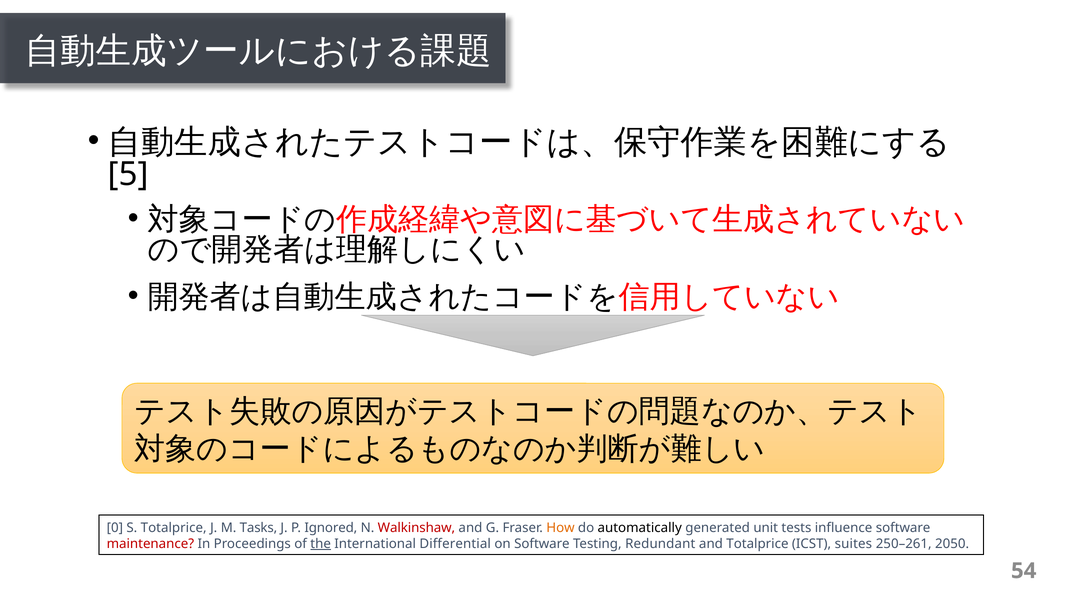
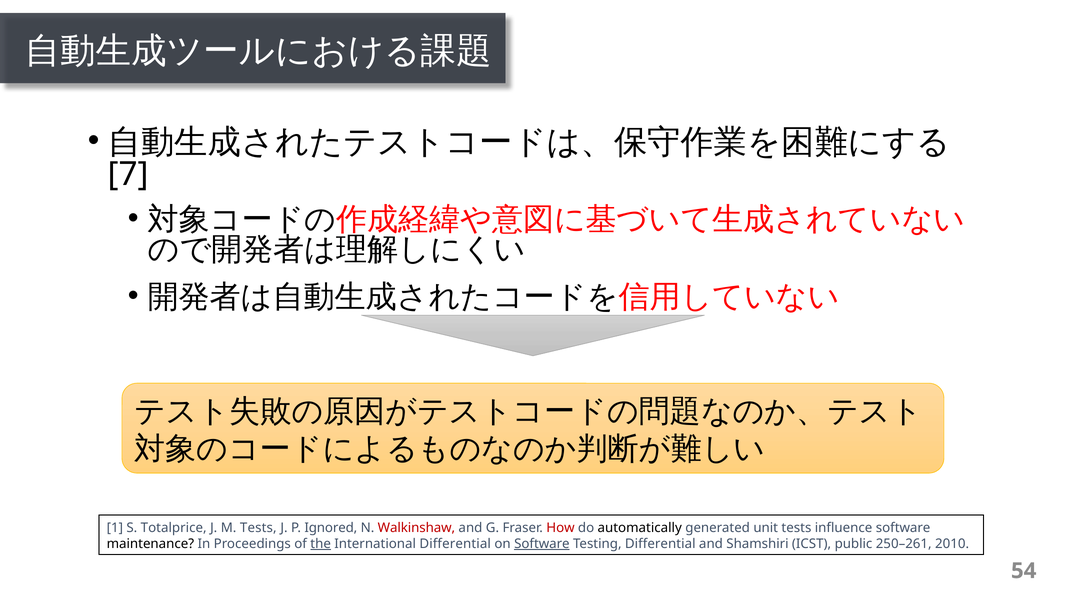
5: 5 -> 7 (128, 175)
0: 0 -> 1 (115, 528)
M Tasks: Tasks -> Tests (258, 528)
How colour: orange -> red (560, 528)
maintenance colour: red -> black (150, 544)
Software underline: none -> present (542, 544)
Testing Redundant: Redundant -> Diﬀerential (660, 544)
and Totalprice: Totalprice -> Shamshiri (757, 544)
suites: suites -> public (853, 544)
2050: 2050 -> 2010 (952, 544)
